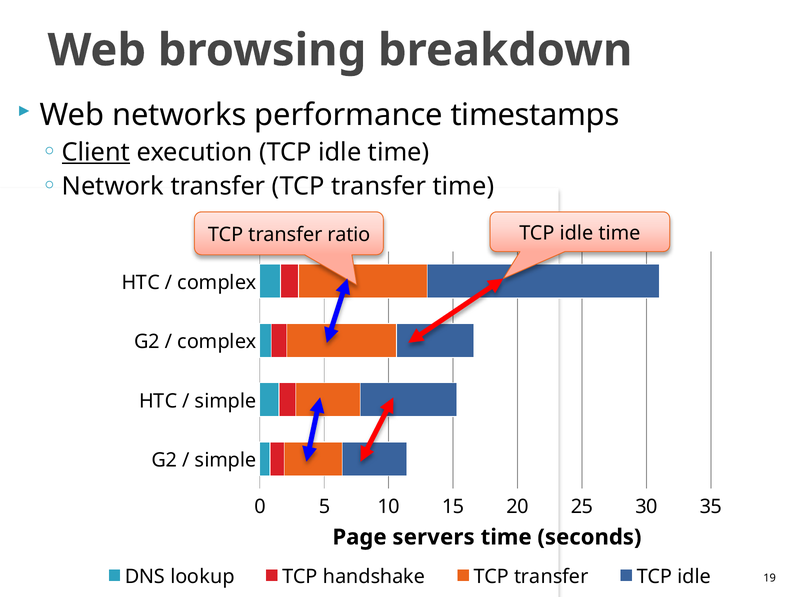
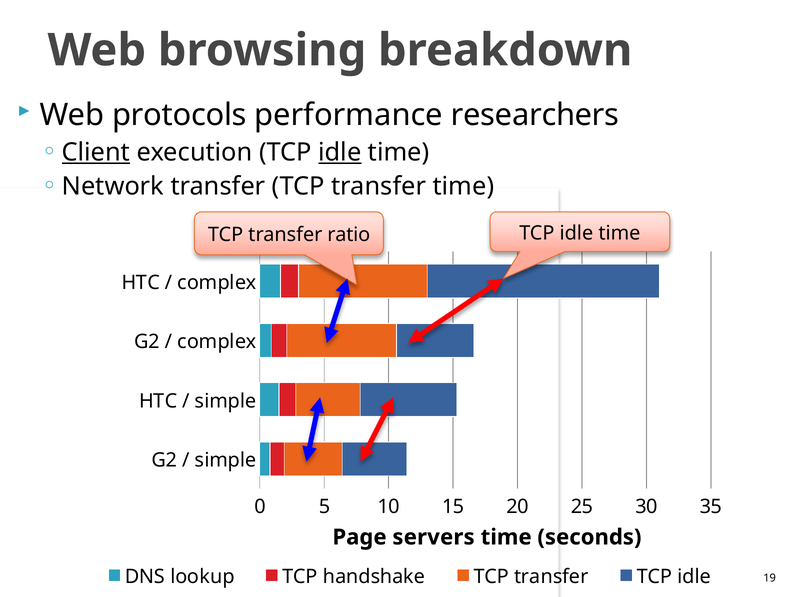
networks: networks -> protocols (179, 115)
timestamps: timestamps -> researchers (535, 115)
idle underline: none -> present (340, 152)
